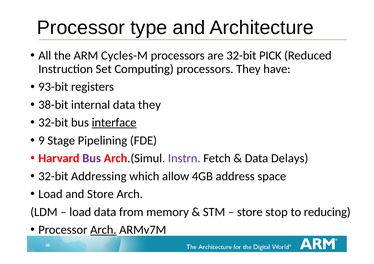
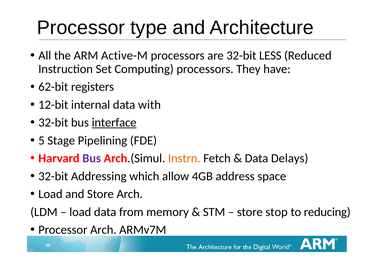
Cycles-M: Cycles-M -> Active-M (124, 56)
PICK: PICK -> LESS (270, 56)
93-bit: 93-bit -> 62-bit (53, 87)
38-bit: 38-bit -> 12-bit (53, 105)
data they: they -> with (149, 105)
9: 9 -> 5 (41, 141)
Instrn colour: purple -> orange (184, 159)
Arch underline: present -> none (103, 230)
